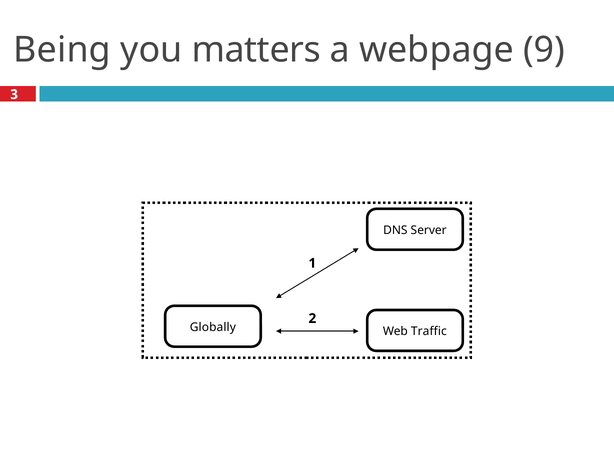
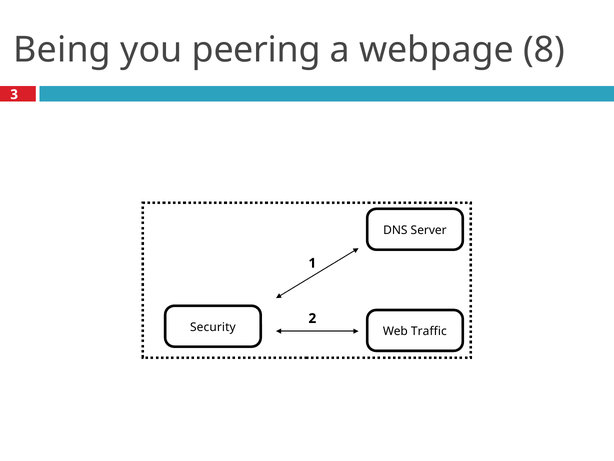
matters: matters -> peering (256, 50)
9: 9 -> 8 (544, 50)
Globally: Globally -> Security (213, 327)
